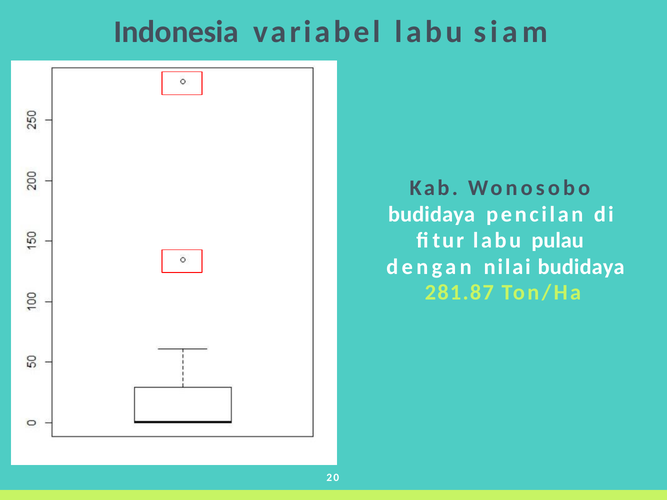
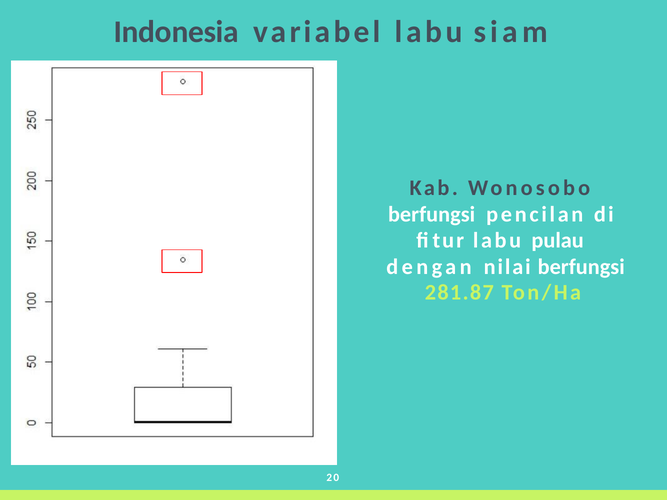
budidaya: budidaya -> berfungsi (432, 214)
nilai budidaya: budidaya -> berfungsi (581, 267)
